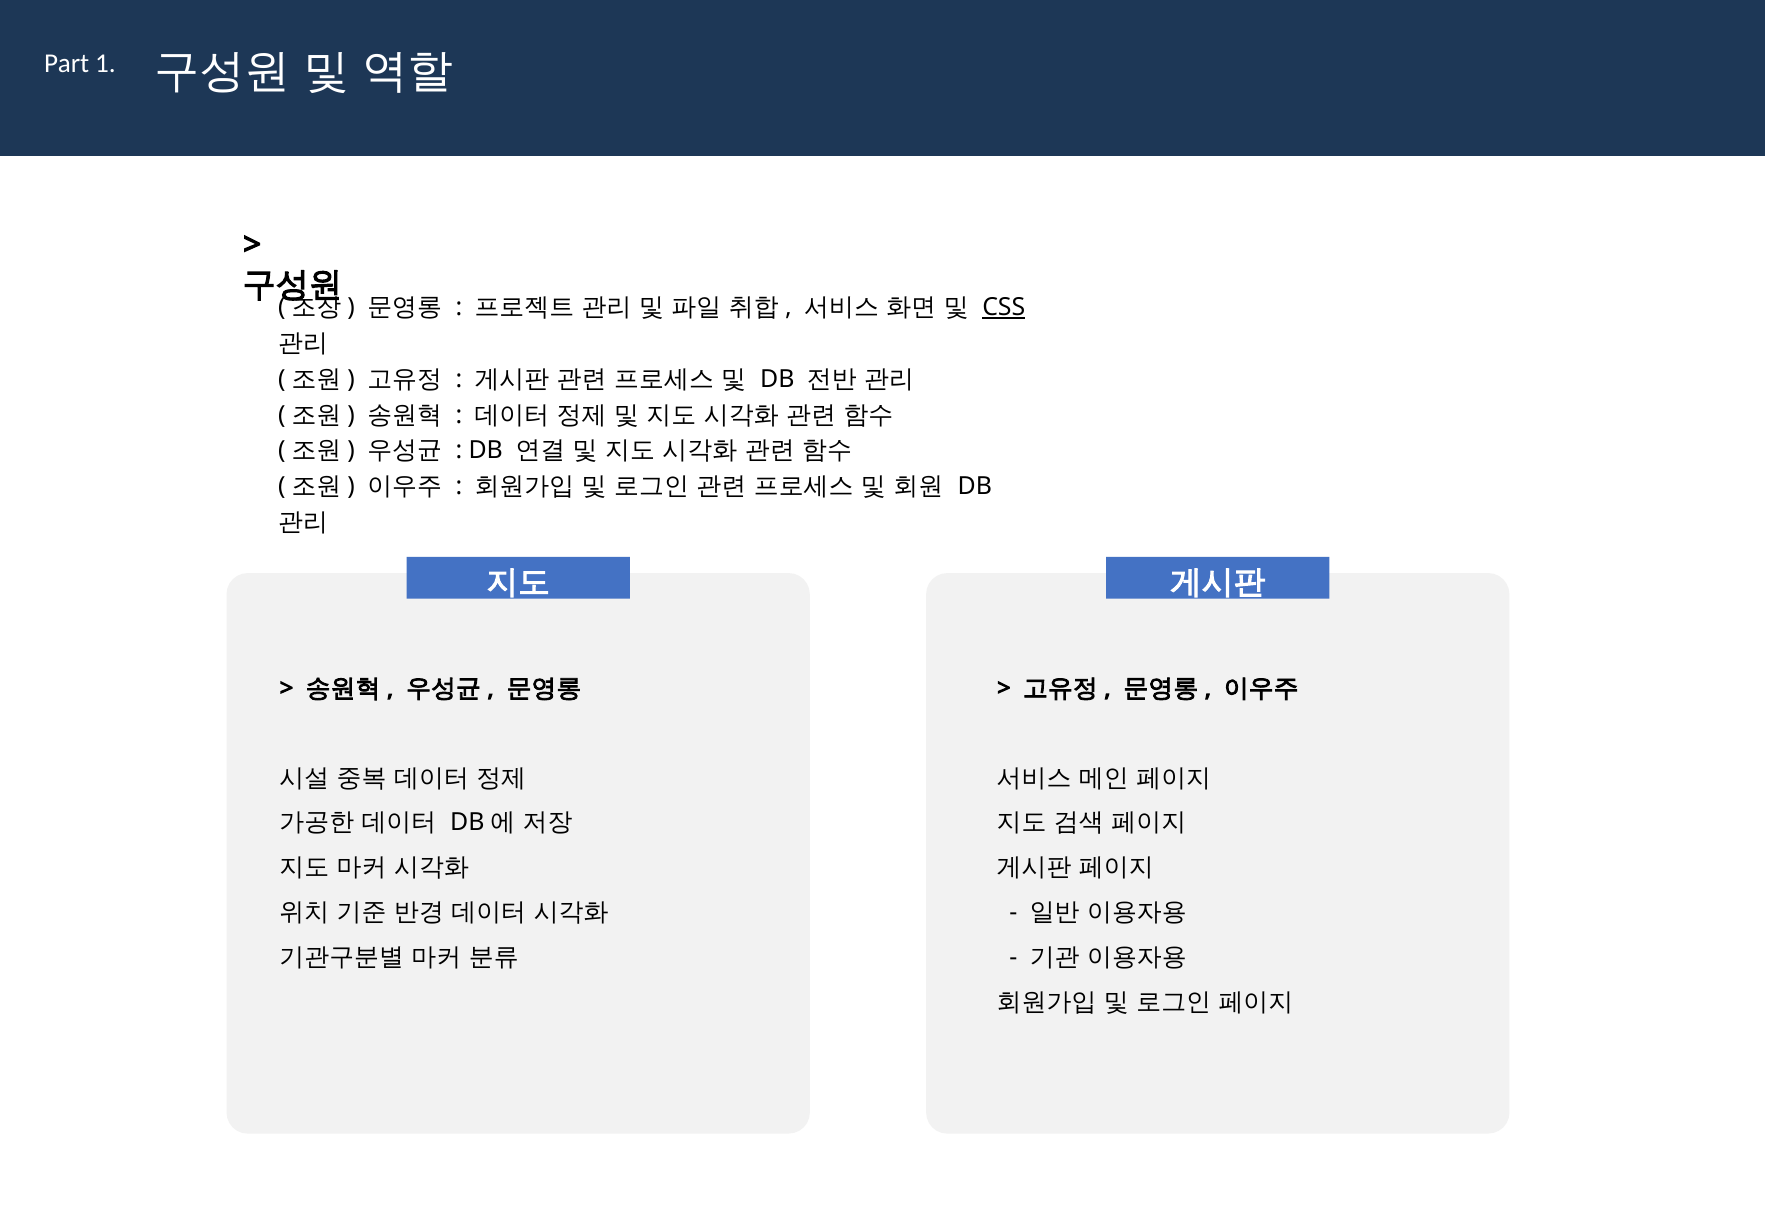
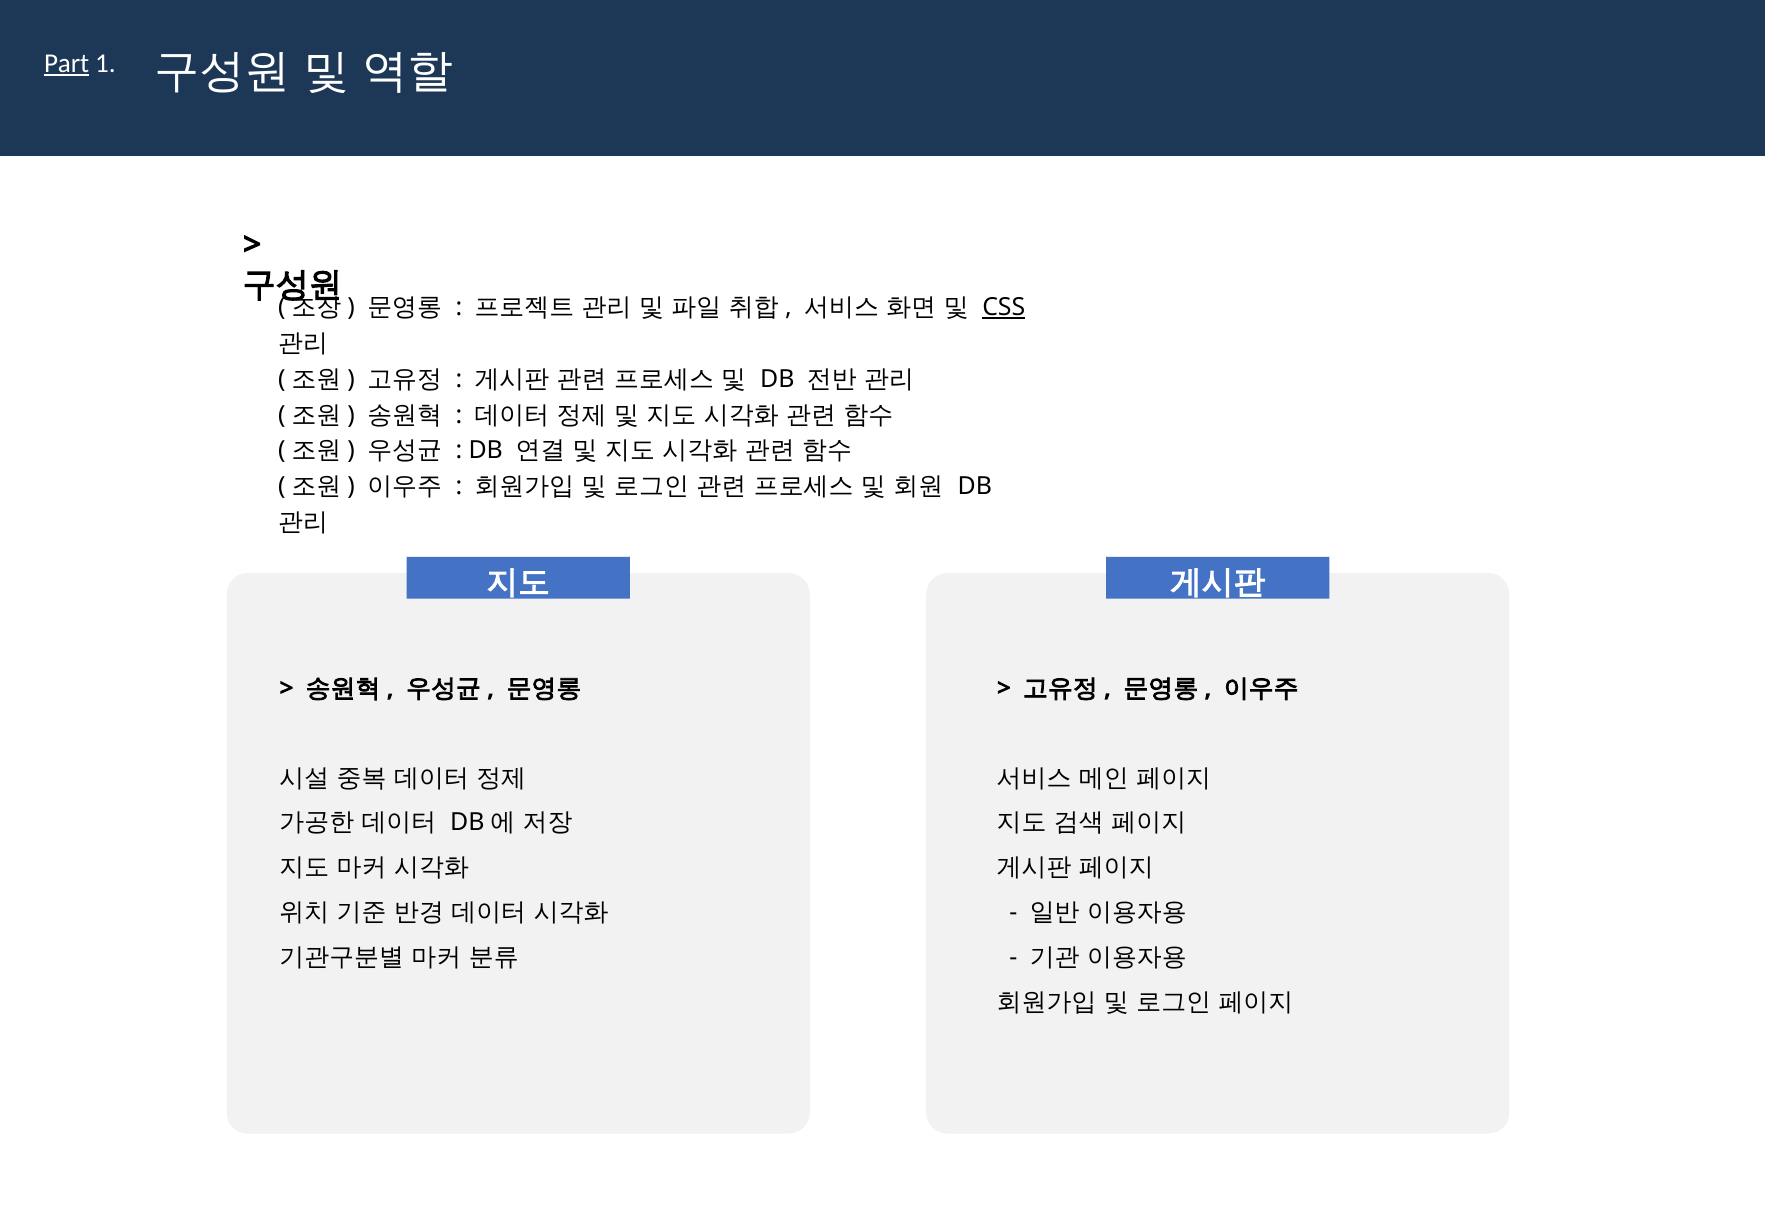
Part underline: none -> present (67, 63)
